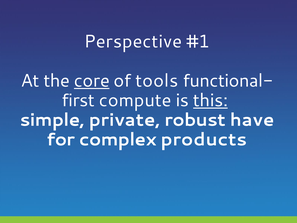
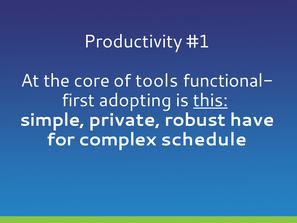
Perspective: Perspective -> Productivity (133, 41)
core underline: present -> none (92, 81)
compute: compute -> adopting (135, 100)
products: products -> schedule (204, 139)
